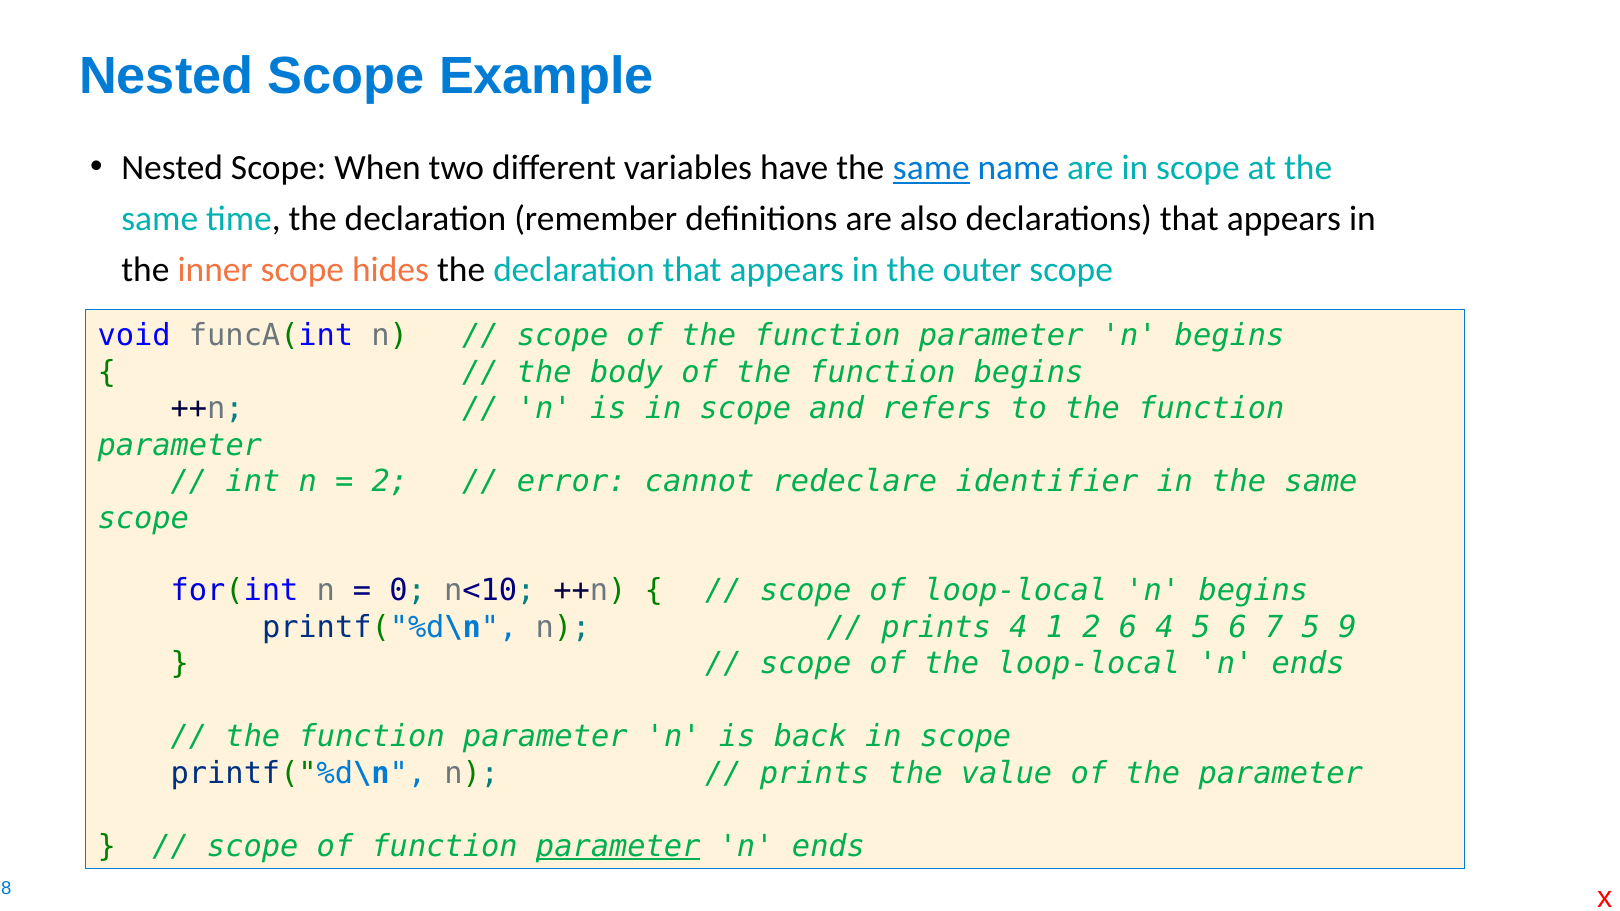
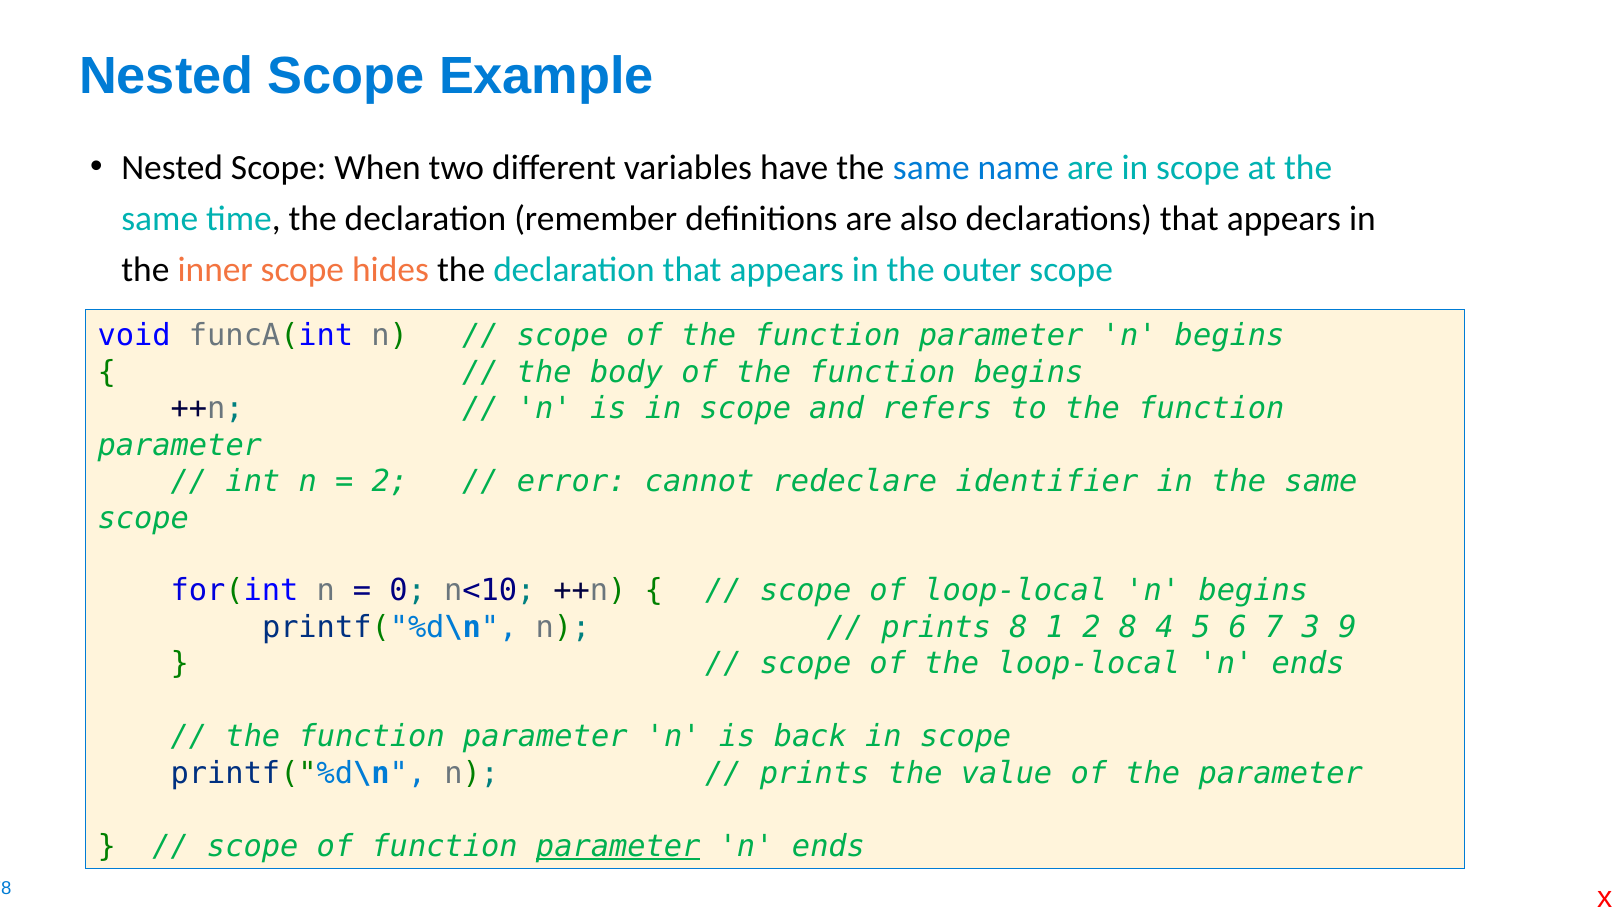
same underline: present -> none (931, 168)
prints 4: 4 -> 8 (1019, 628)
2 6: 6 -> 8 (1128, 628)
7 5: 5 -> 3 (1311, 628)
